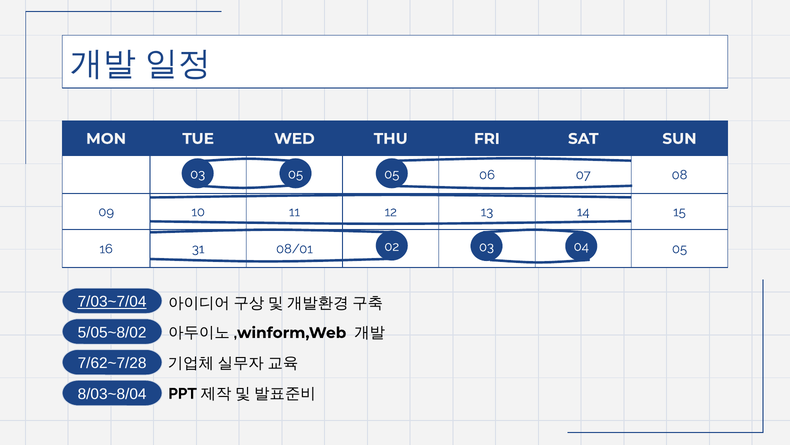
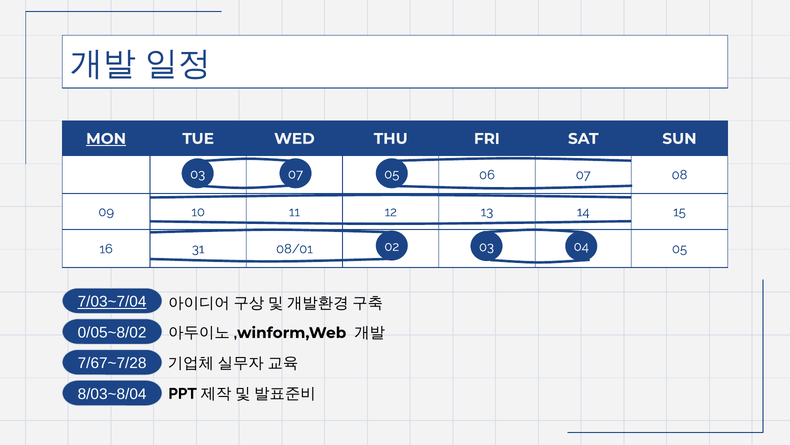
MON underline: none -> present (106, 139)
03 05: 05 -> 07 (295, 174)
5/05~8/02: 5/05~8/02 -> 0/05~8/02 (112, 332)
7/62~7/28: 7/62~7/28 -> 7/67~7/28 (112, 363)
